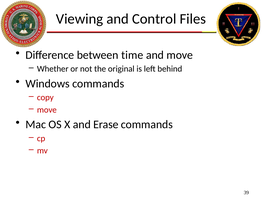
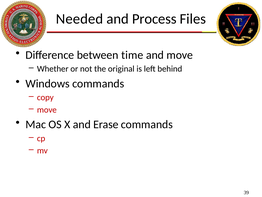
Viewing: Viewing -> Needed (80, 19)
Control: Control -> Process (154, 19)
